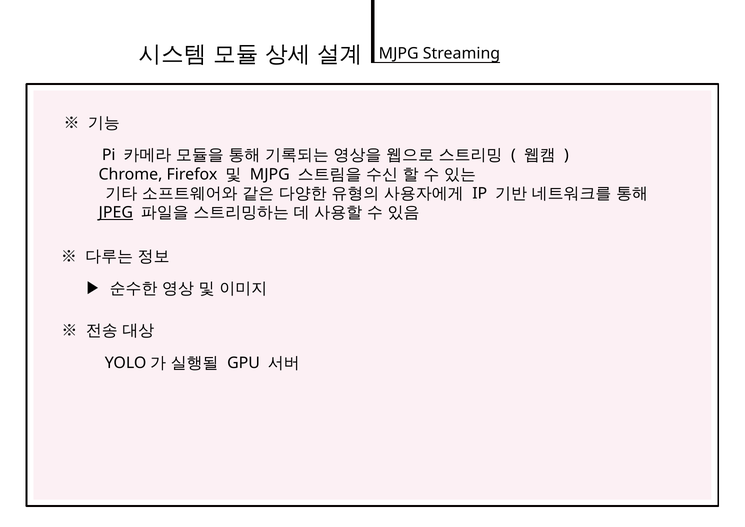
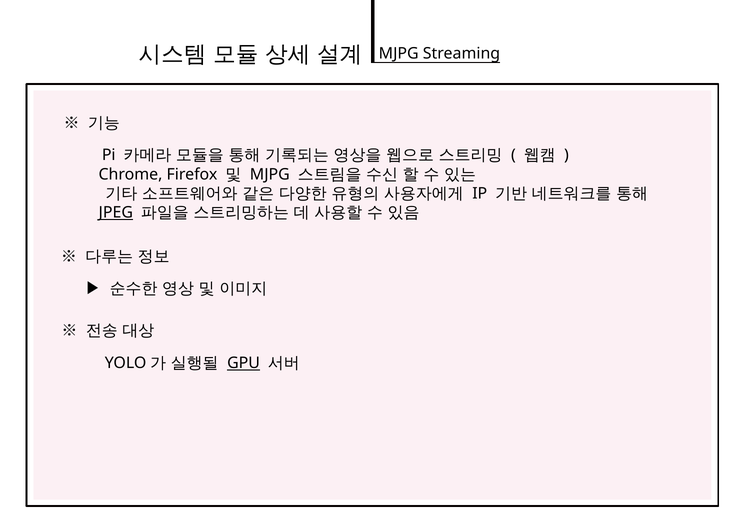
GPU underline: none -> present (244, 363)
